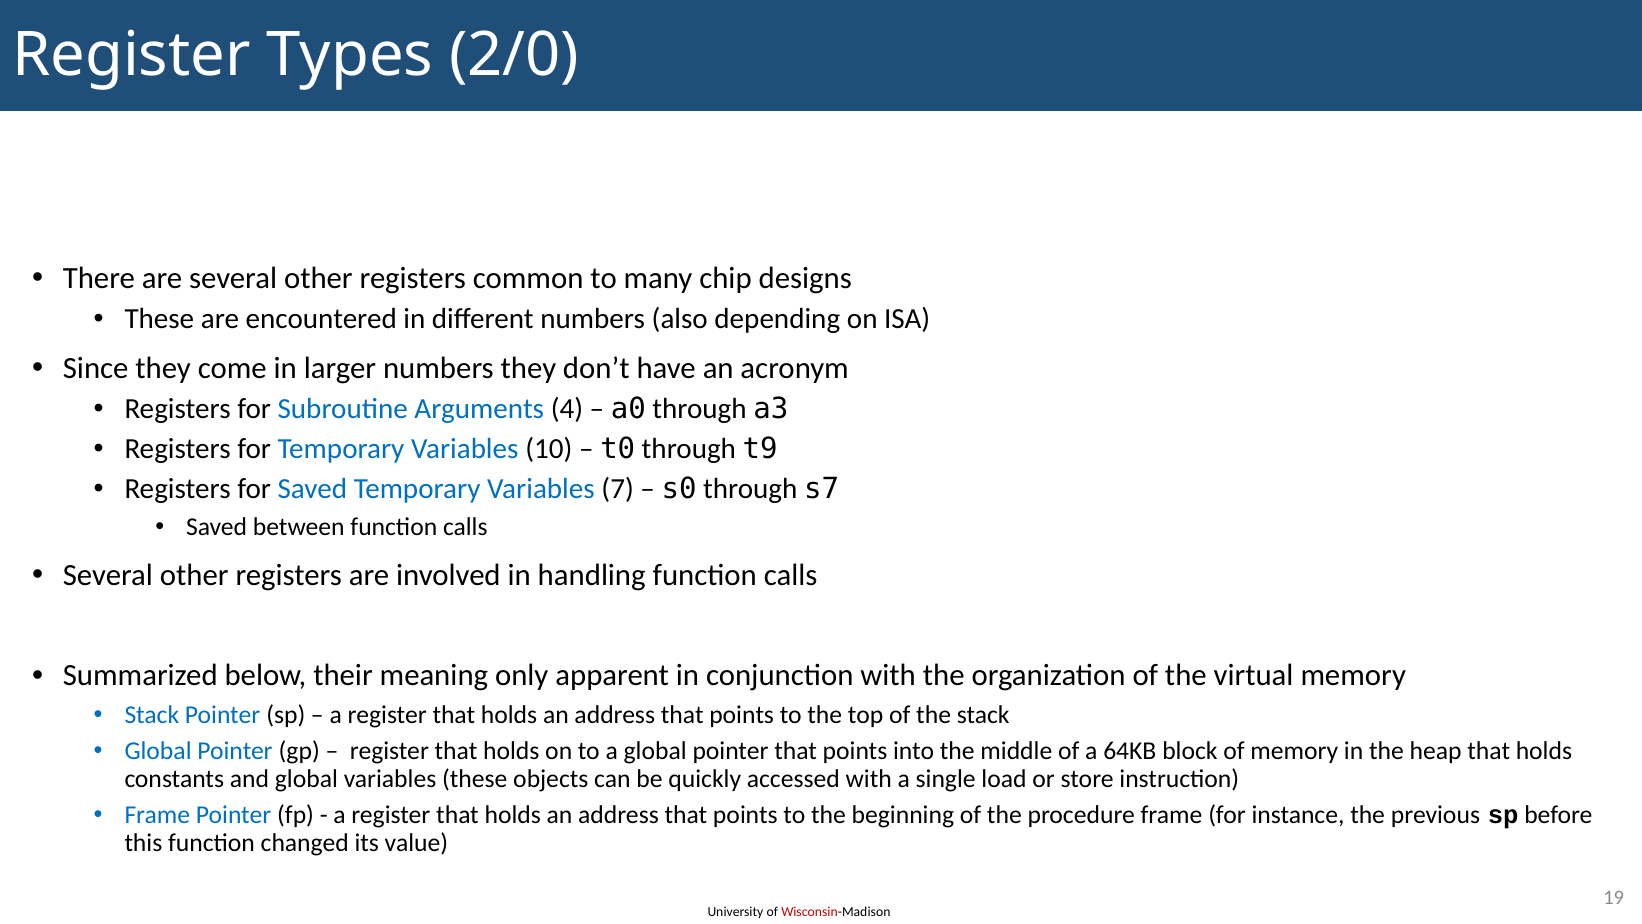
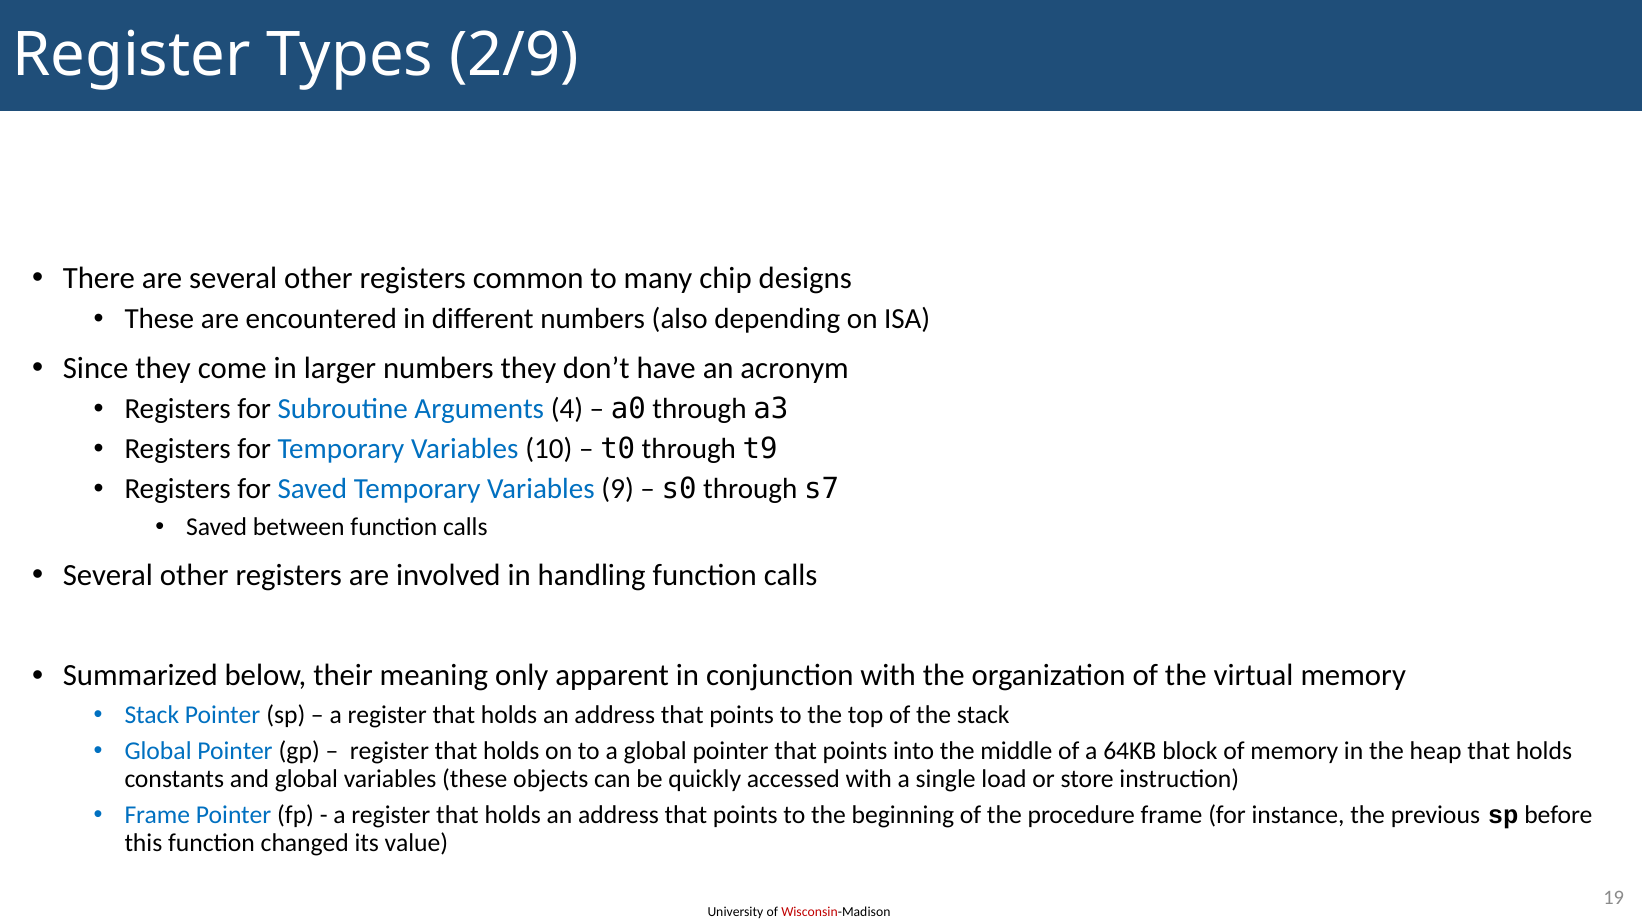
2/0: 2/0 -> 2/9 (514, 55)
7: 7 -> 9 (618, 489)
